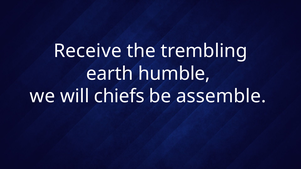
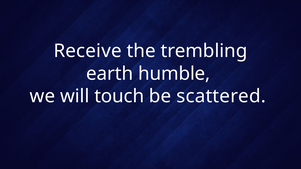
chiefs: chiefs -> touch (119, 96)
assemble: assemble -> scattered (221, 96)
